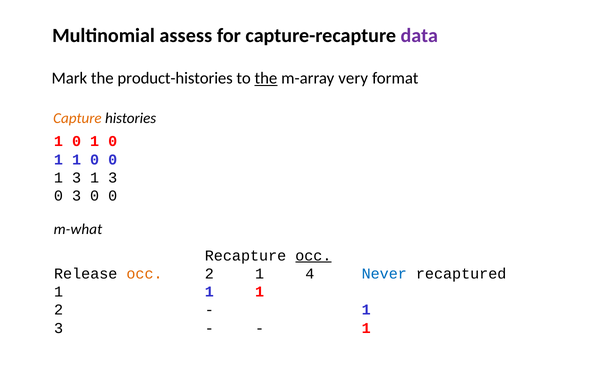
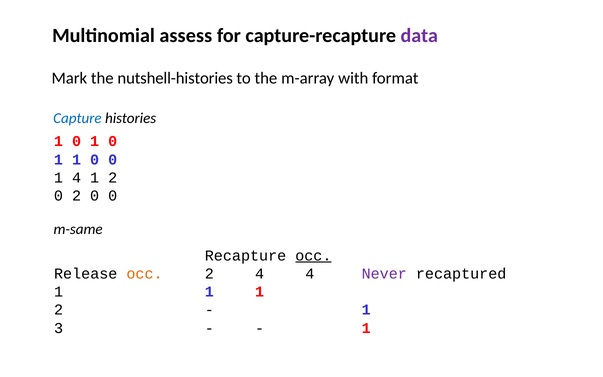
product-histories: product-histories -> nutshell-histories (175, 78)
the underline: present -> none (266, 78)
very: very -> with (353, 78)
Capture colour: orange -> blue (77, 118)
3: 3 -> 4 (77, 178)
3: 3 -> 2 (113, 178)
0 3: 3 -> 2 (77, 196)
m-what: m-what -> m-same (78, 229)
2 1: 1 -> 4 (260, 274)
Never colour: blue -> purple (384, 274)
